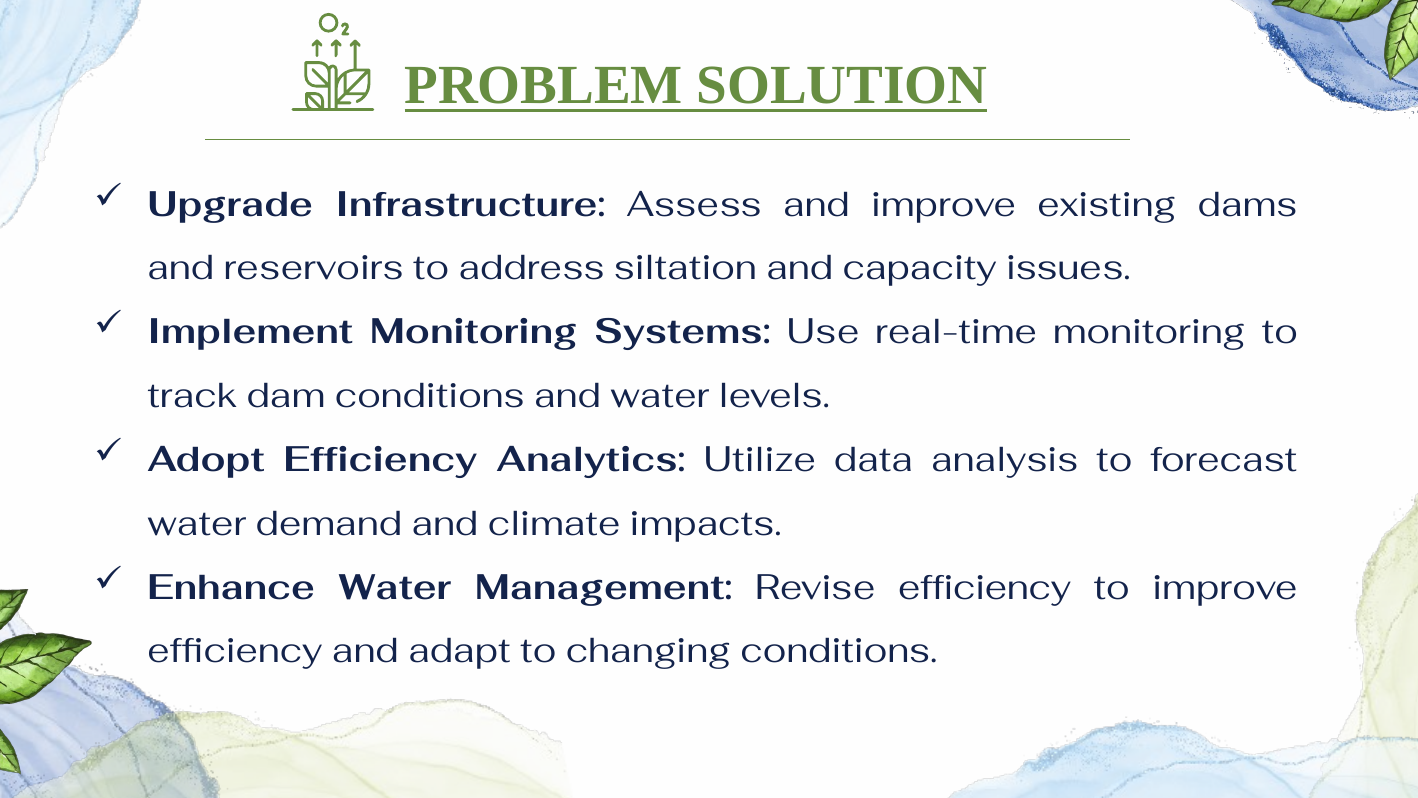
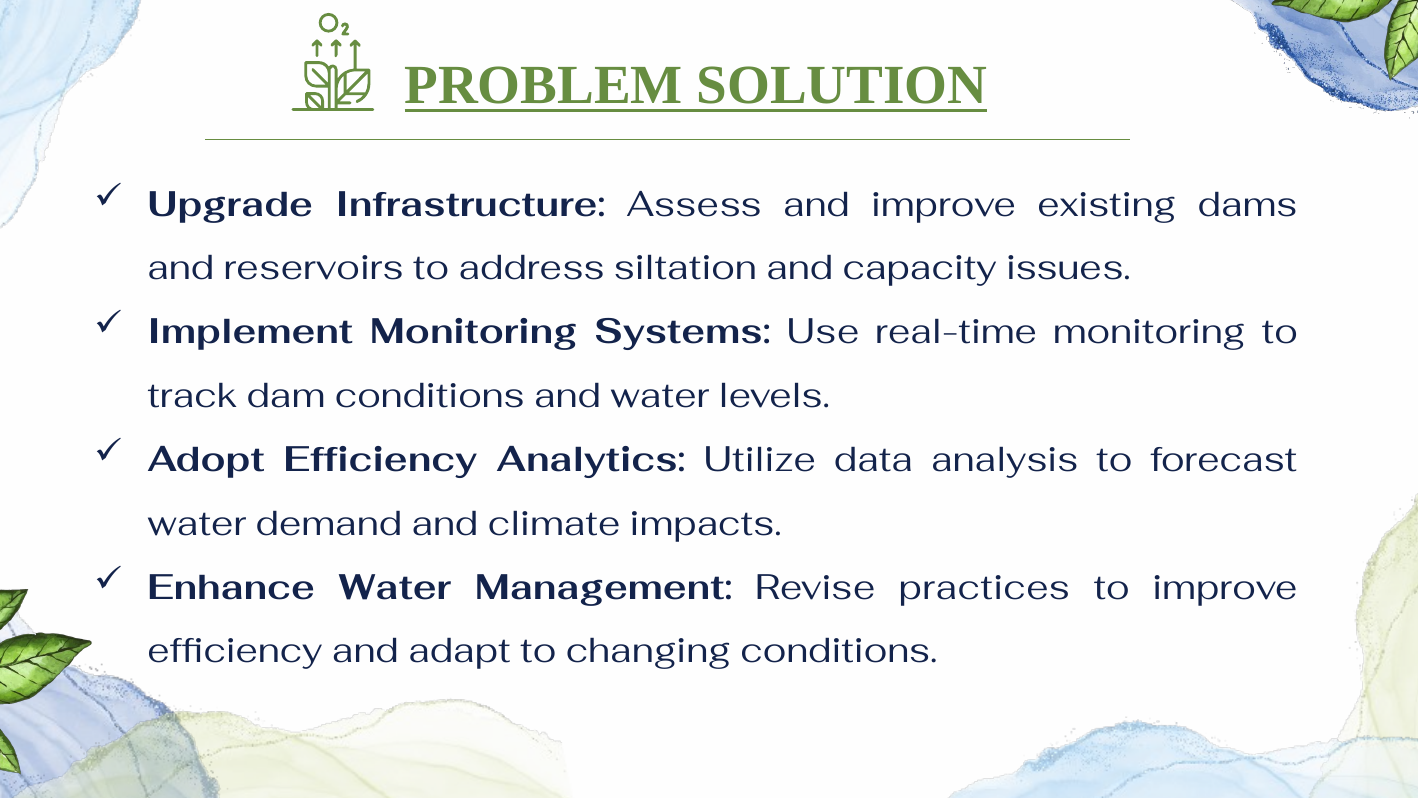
Revise efficiency: efficiency -> practices (984, 587)
